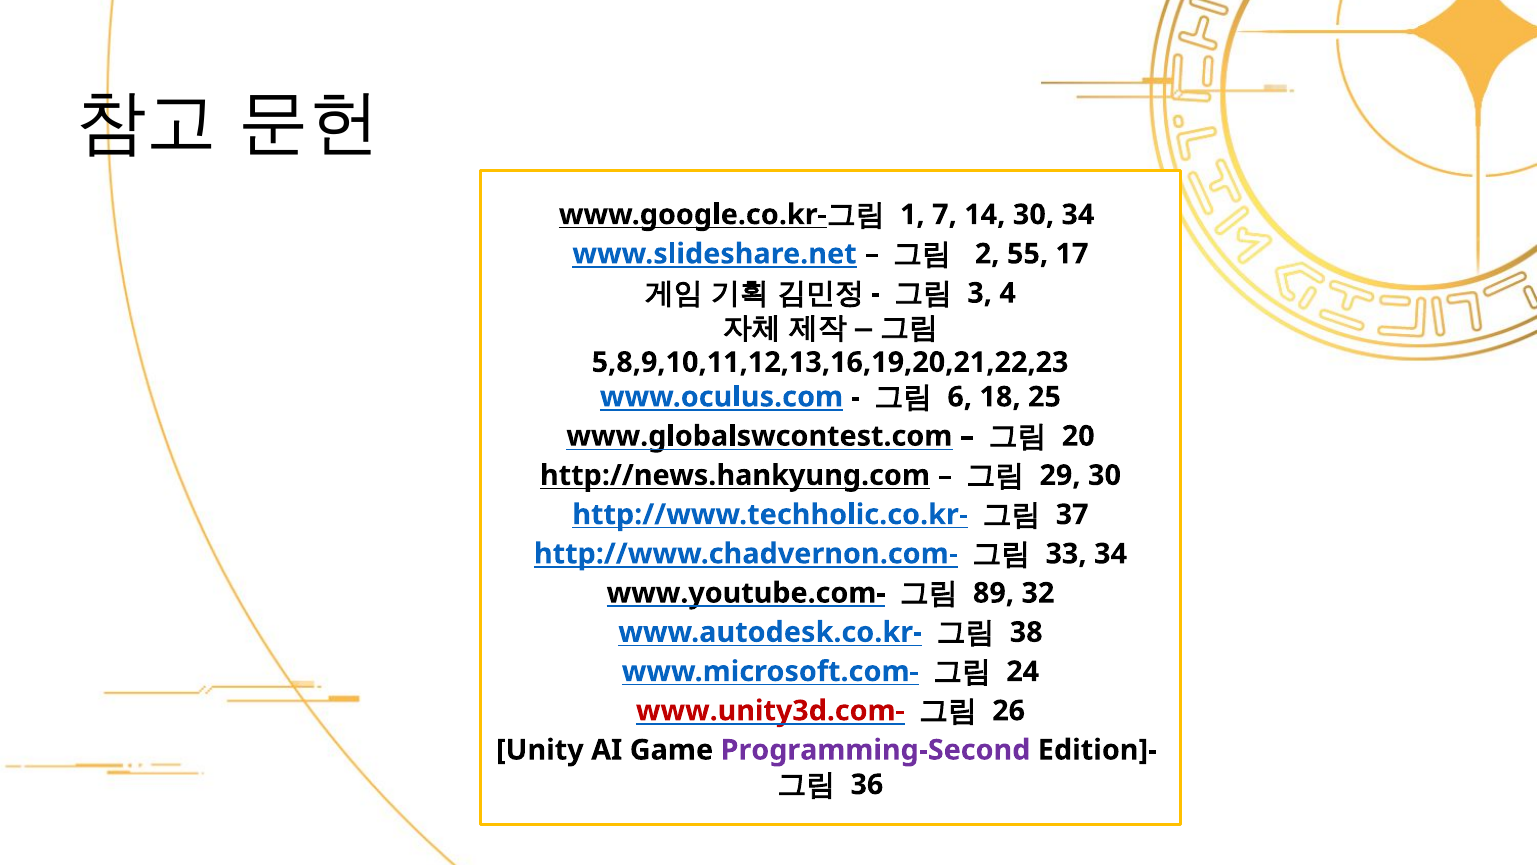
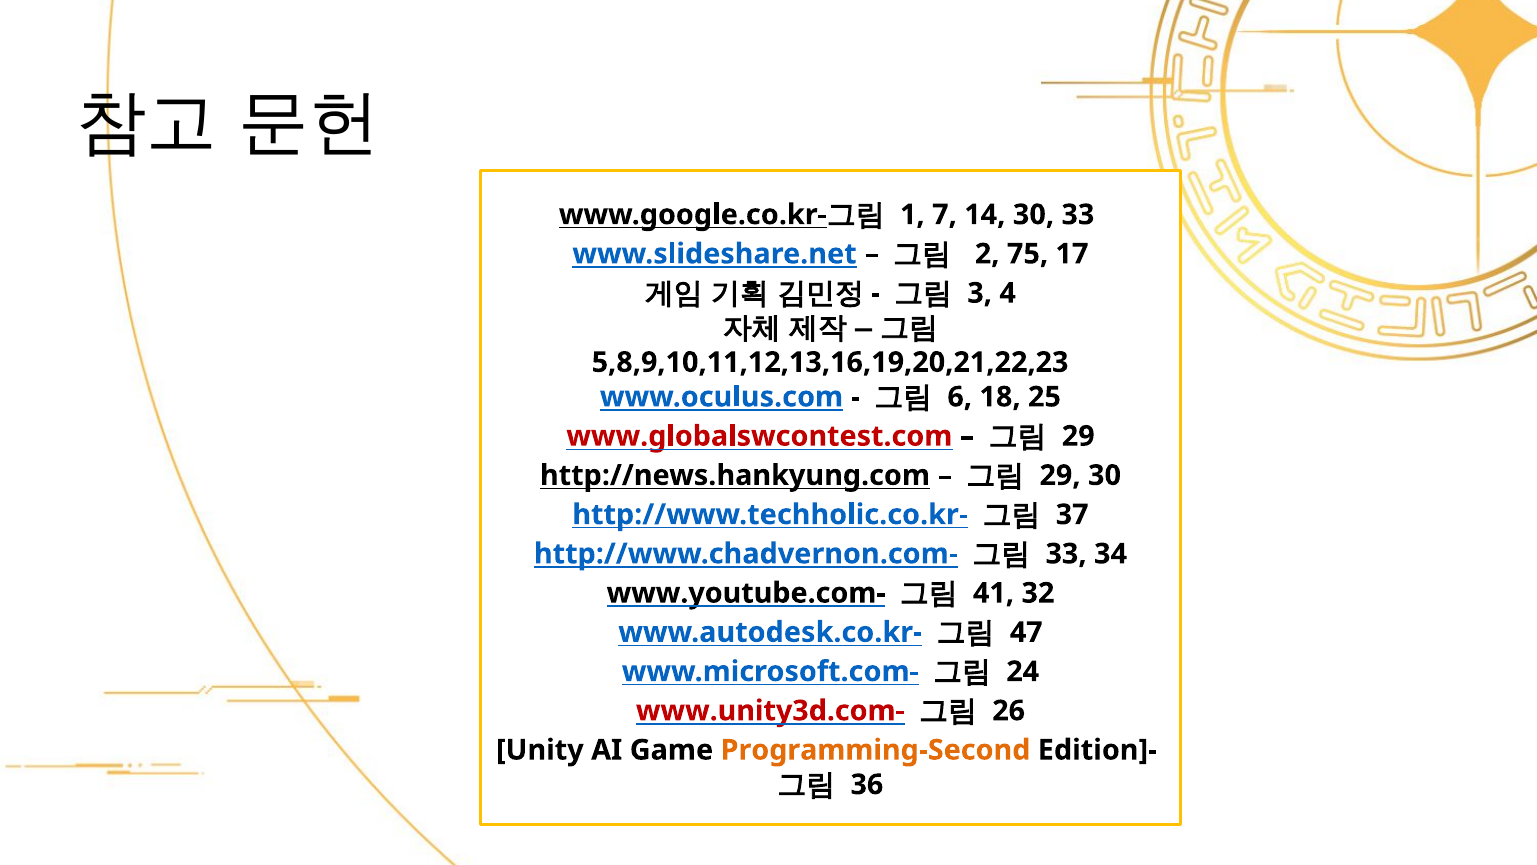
30 34: 34 -> 33 (1078, 215)
55: 55 -> 75 (1028, 254)
www.globalswcontest.com colour: black -> red (759, 436)
20: 20 -> 29 (1078, 436)
89: 89 -> 41 (993, 593)
38: 38 -> 47 (1026, 632)
Programming-Second colour: purple -> orange (875, 750)
